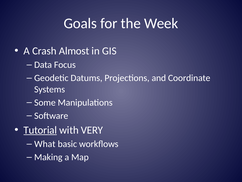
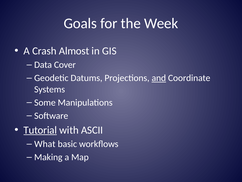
Focus: Focus -> Cover (65, 65)
and underline: none -> present (159, 78)
VERY: VERY -> ASCII (92, 130)
